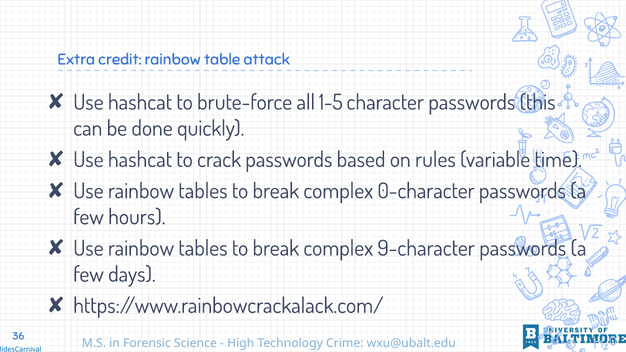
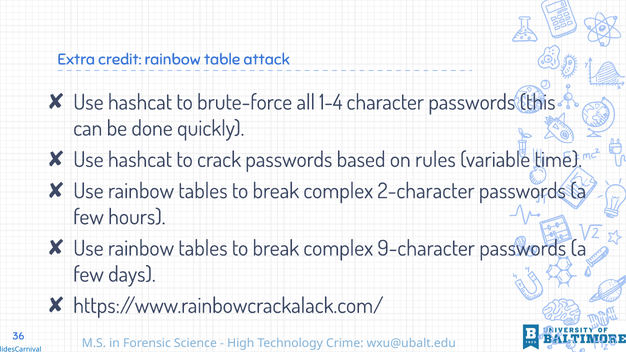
1-5: 1-5 -> 1-4 (331, 102)
0-character: 0-character -> 2-character (426, 191)
